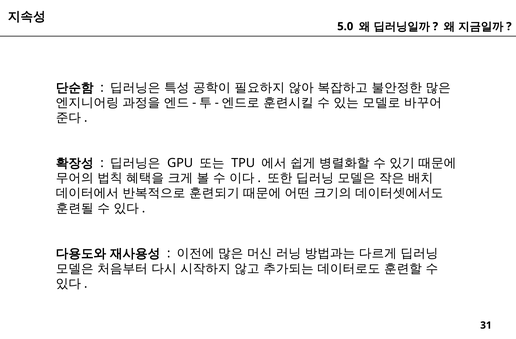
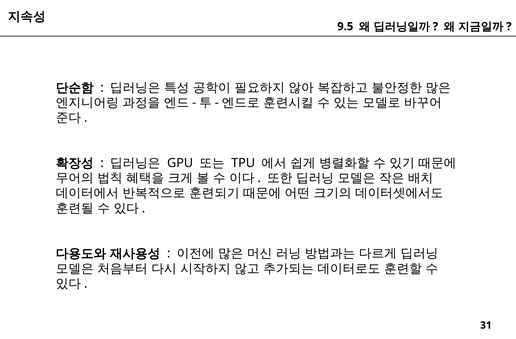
5.0: 5.0 -> 9.5 (345, 26)
